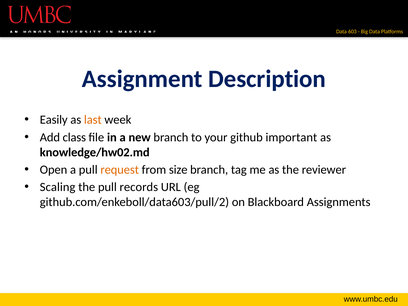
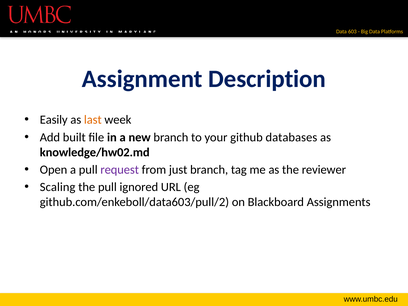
class: class -> built (74, 137)
important: important -> databases (291, 137)
request colour: orange -> purple (120, 170)
size: size -> just (178, 170)
records: records -> ignored (139, 187)
